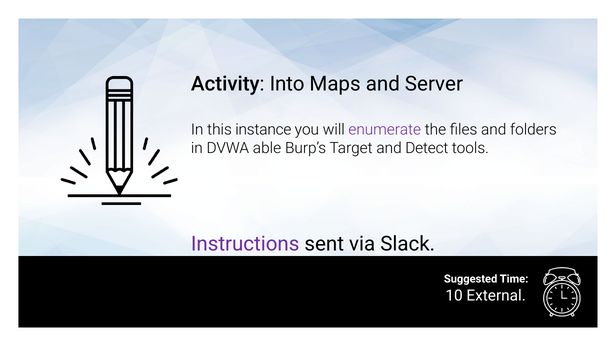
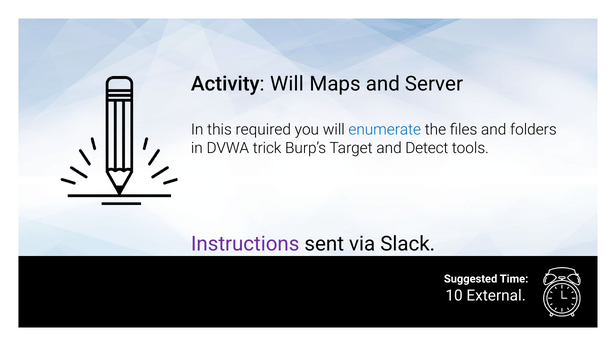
Activity Into: Into -> Will (287, 84)
instance: instance -> required (263, 130)
enumerate colour: purple -> blue (385, 130)
able: able -> trick (267, 148)
